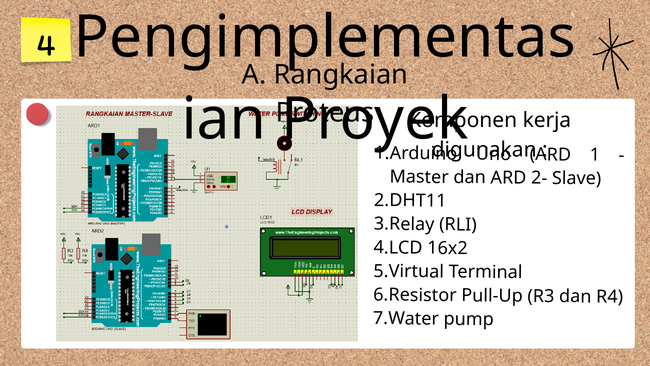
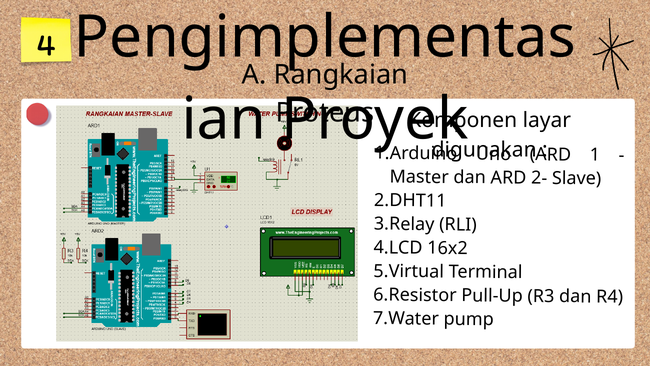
kerja: kerja -> layar (547, 120)
